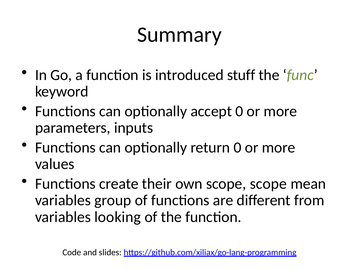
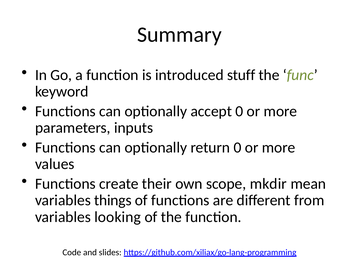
scope scope: scope -> mkdir (268, 184)
group: group -> things (113, 201)
